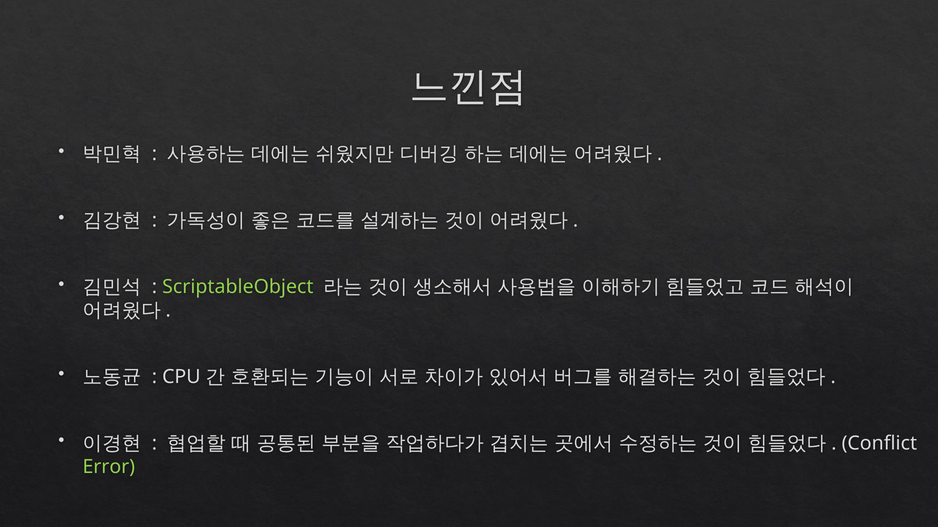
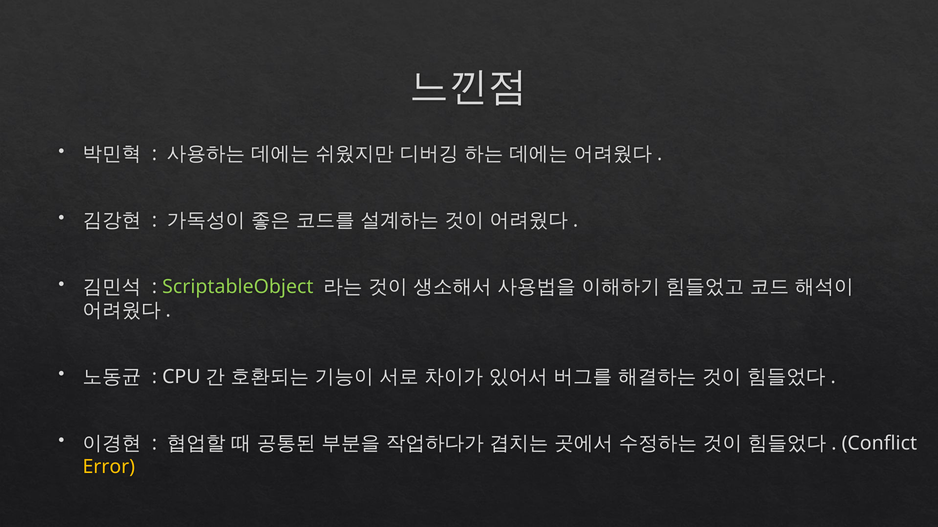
Error colour: light green -> yellow (109, 467)
